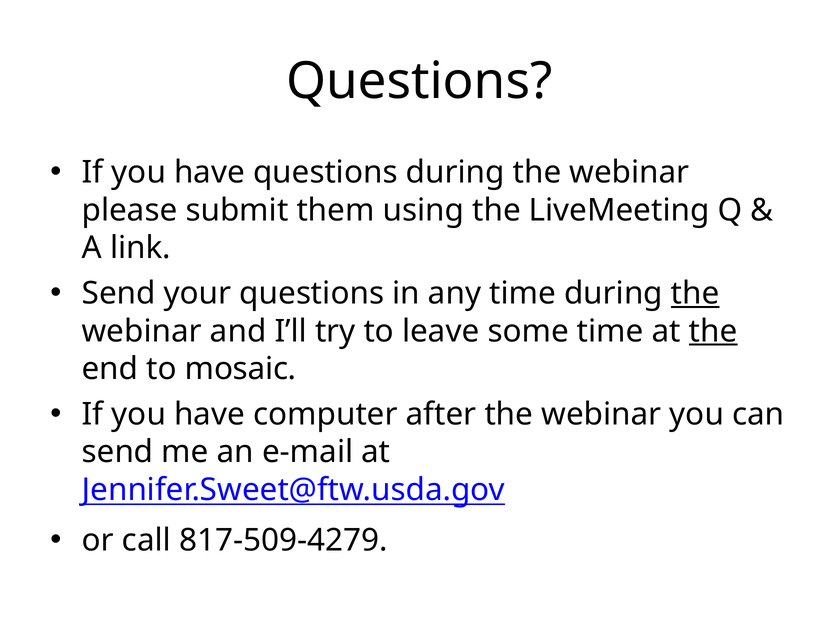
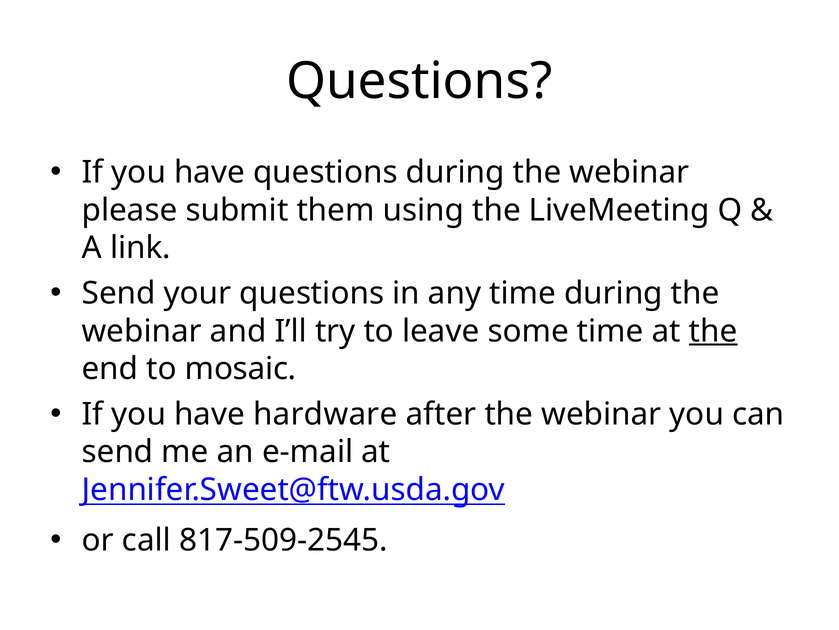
the underline: present -> none (695, 293)
computer: computer -> hardware (325, 414)
817-509-4279: 817-509-4279 -> 817-509-2545 (283, 540)
